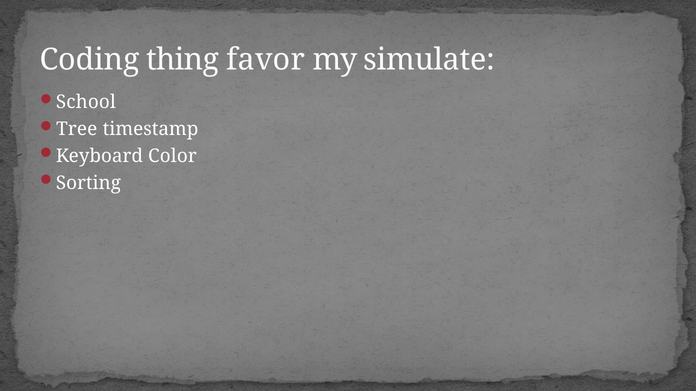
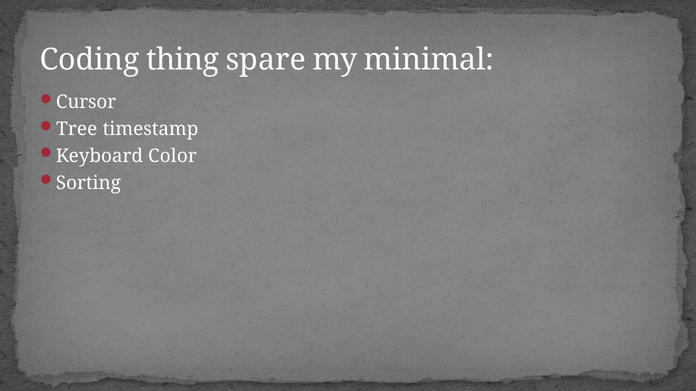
favor: favor -> spare (266, 60)
simulate: simulate -> minimal (429, 60)
School: School -> Cursor (86, 102)
